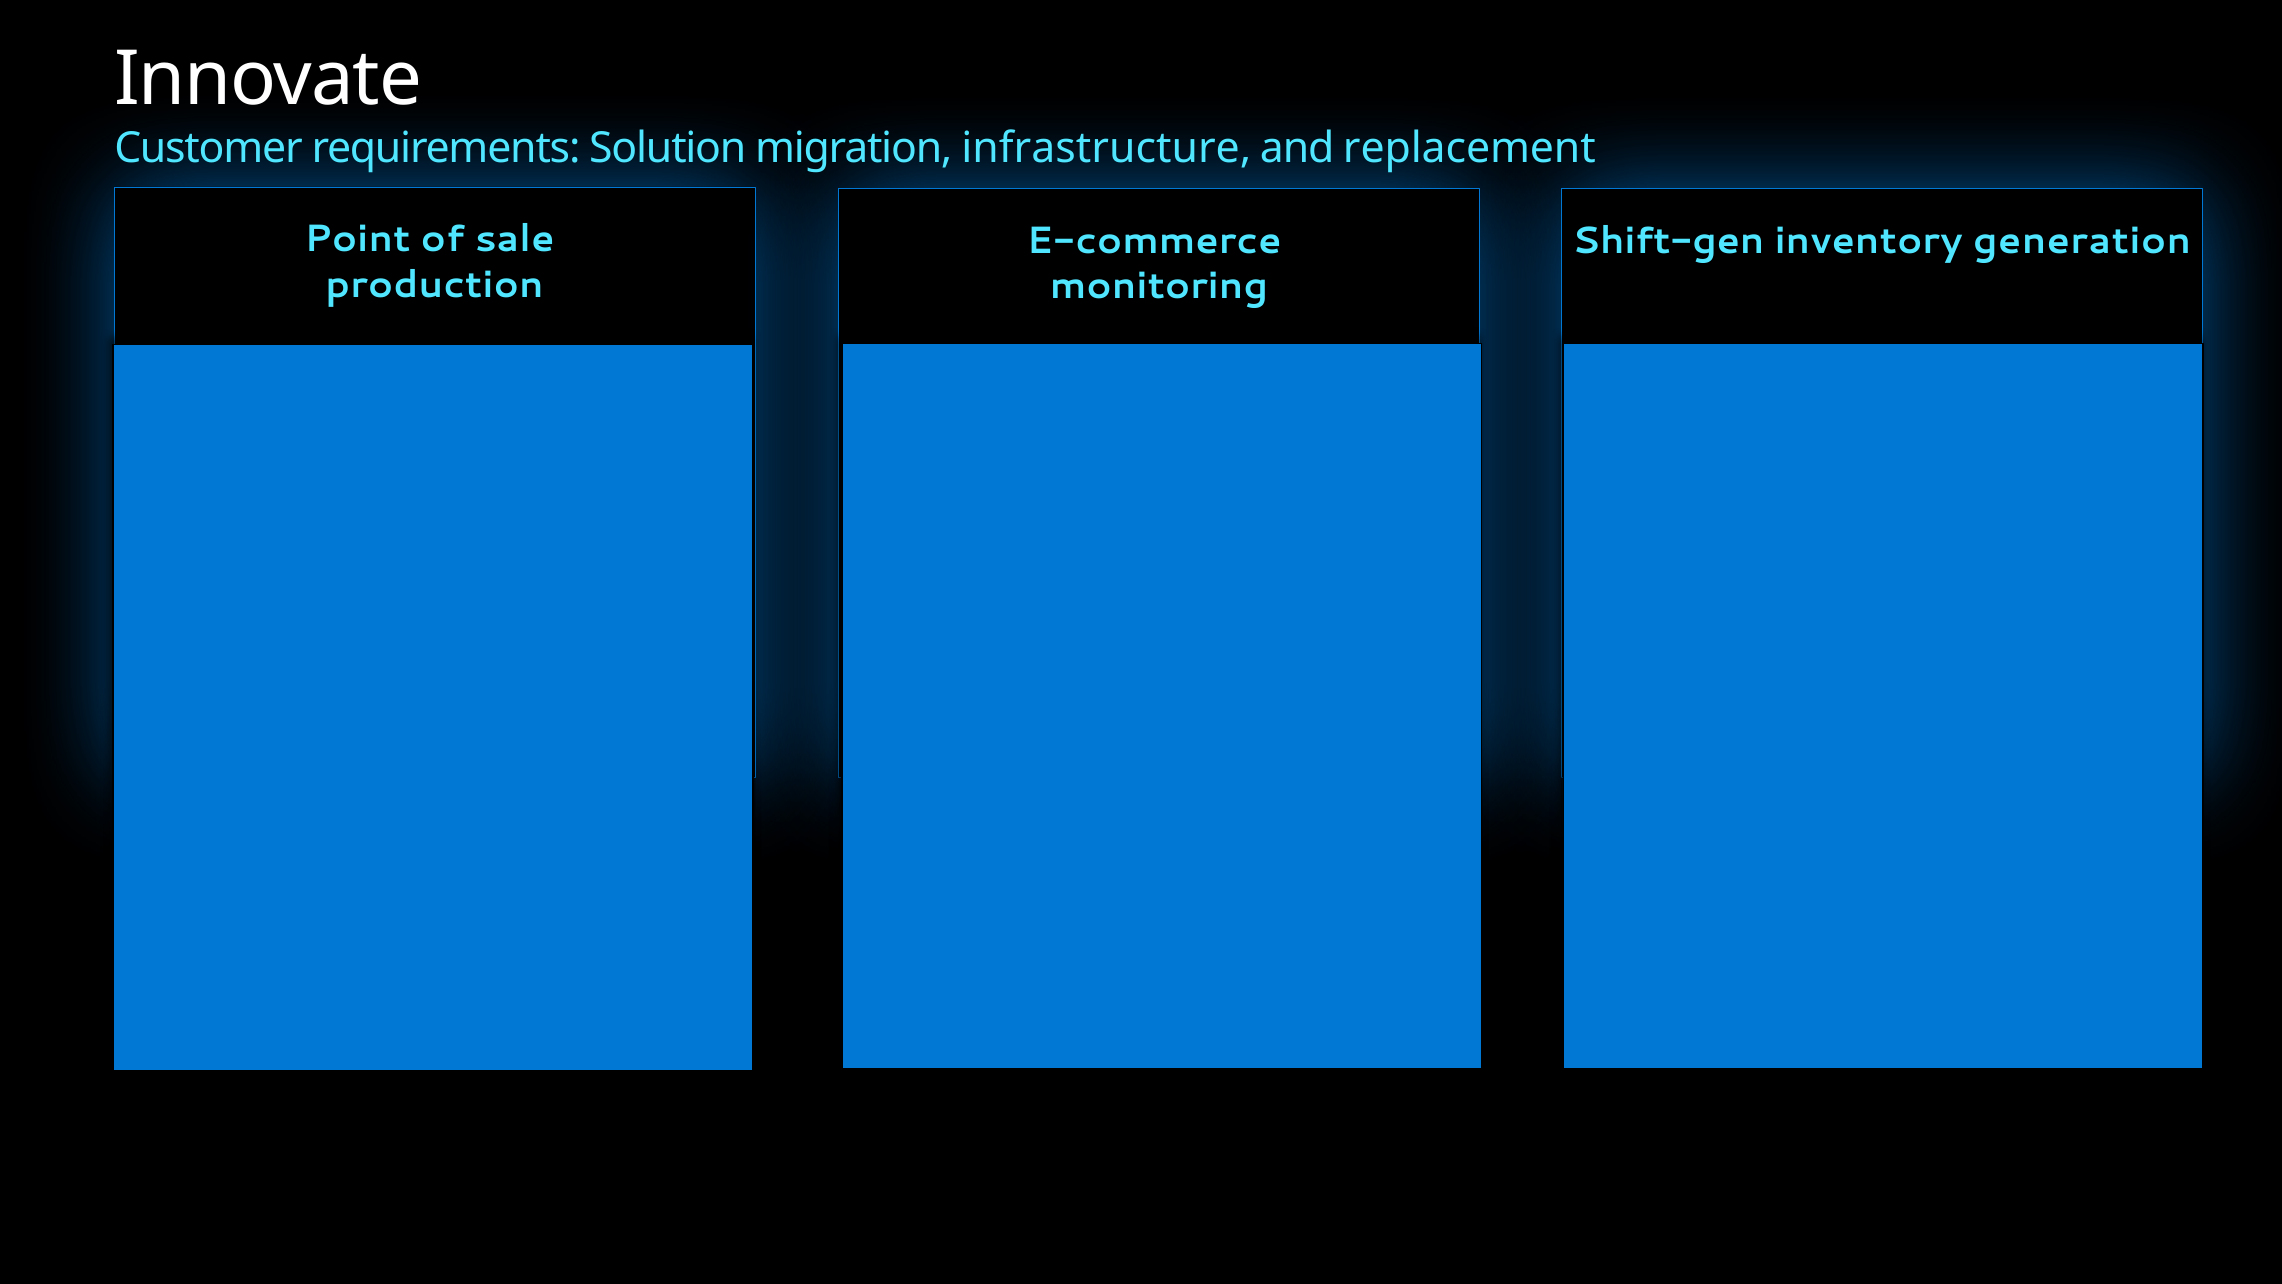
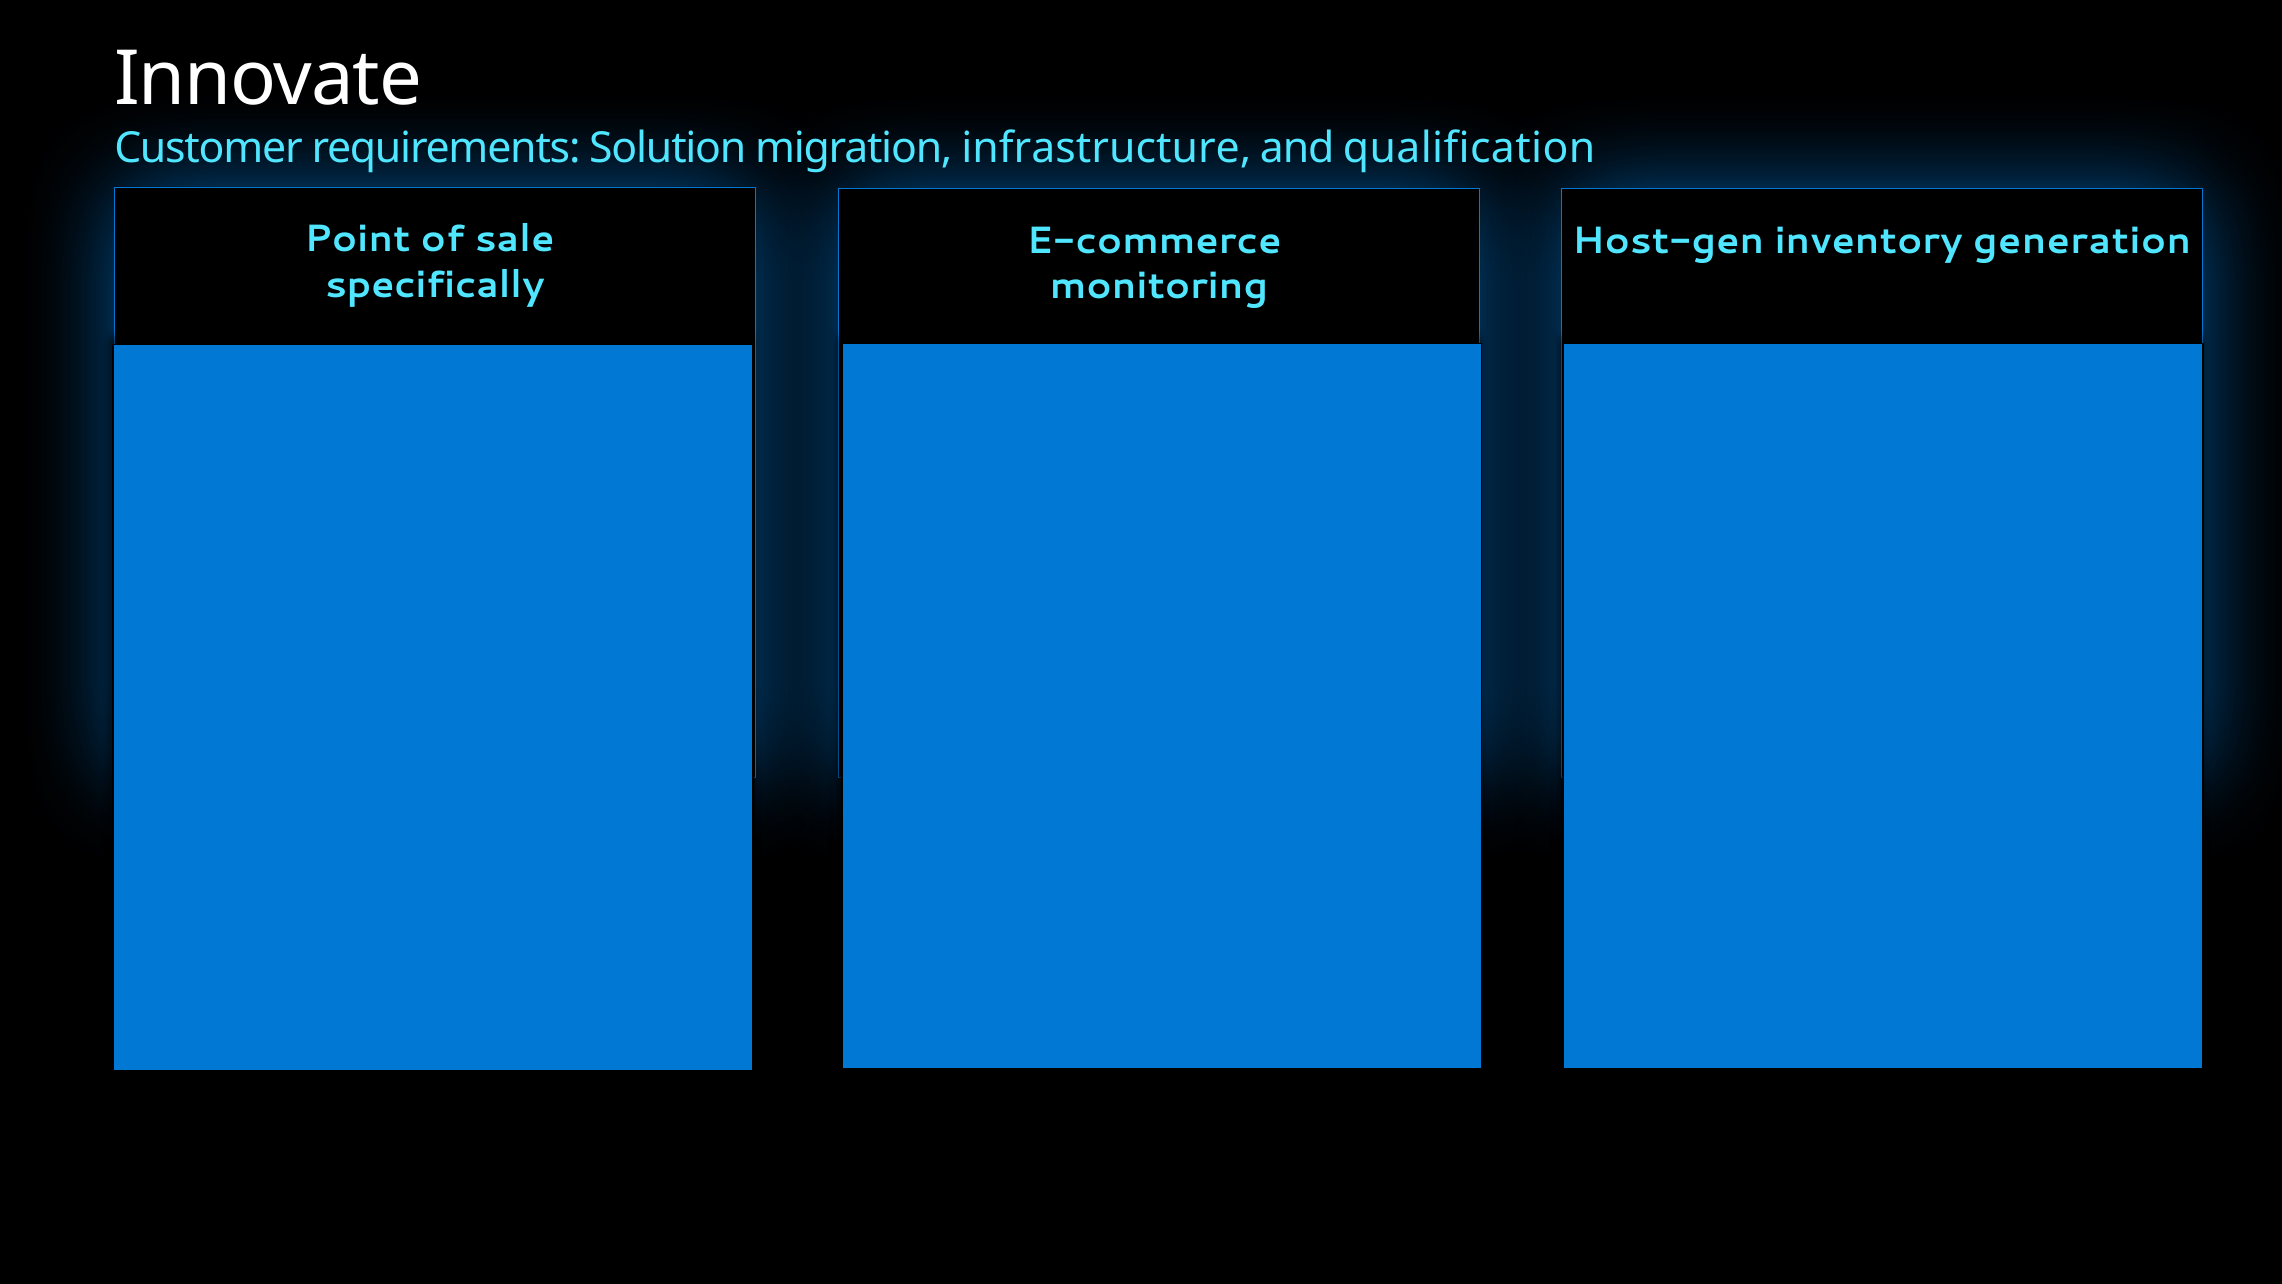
replacement: replacement -> qualification (1469, 148)
Shift-gen: Shift-gen -> Host-gen (1668, 241)
production: production -> specifically (435, 285)
